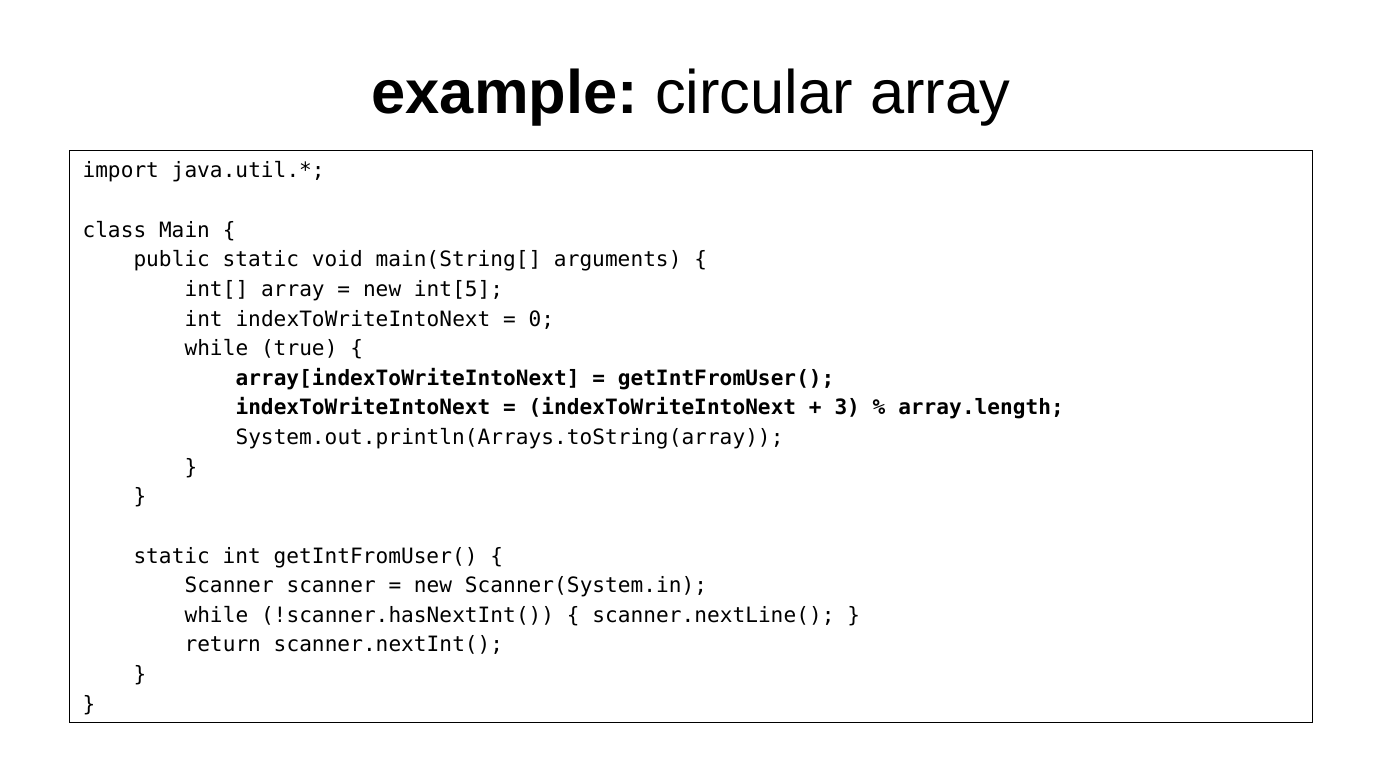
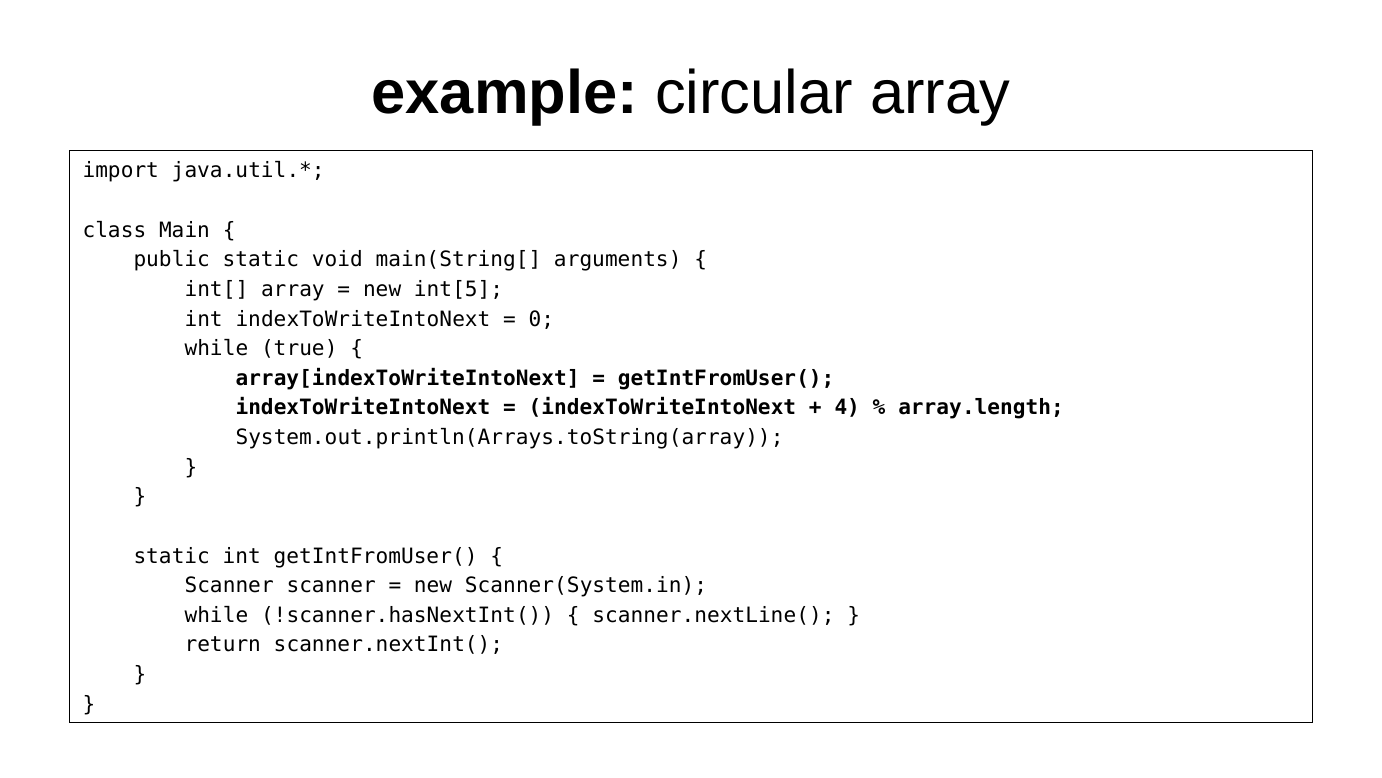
3: 3 -> 4 (847, 408)
